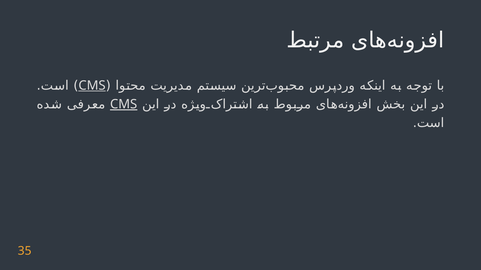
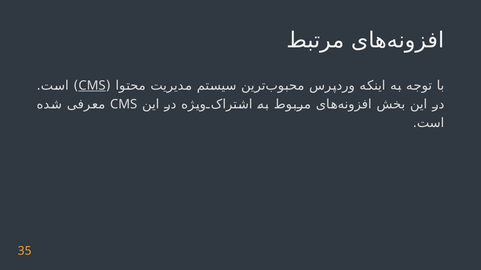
CMS underline: present -> none (124, 104)
